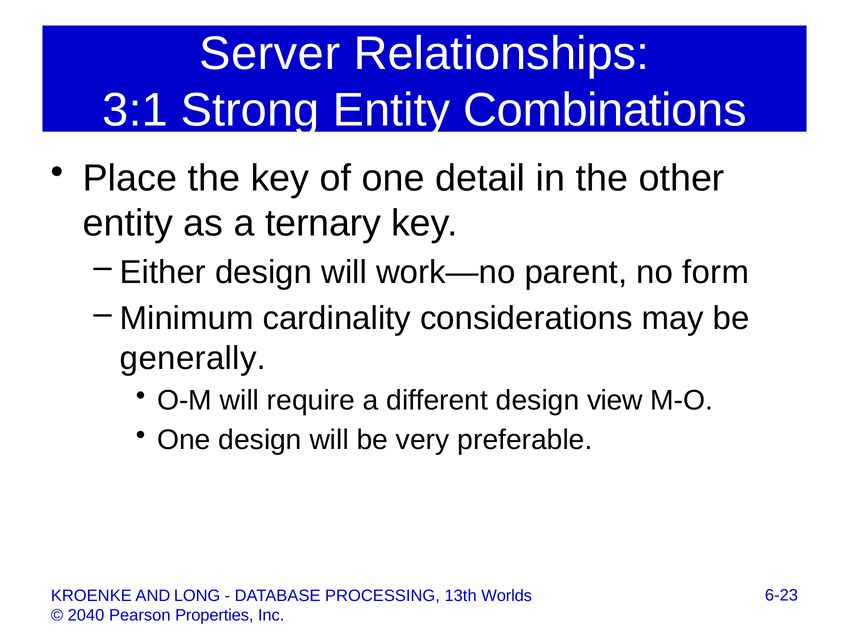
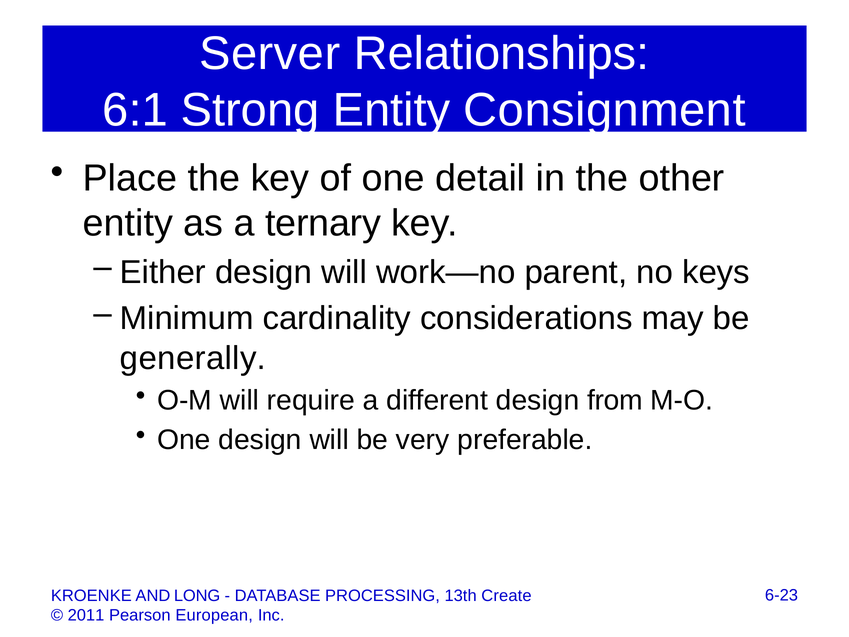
3:1: 3:1 -> 6:1 (135, 110)
Combinations: Combinations -> Consignment (605, 110)
form: form -> keys (716, 272)
view: view -> from (615, 400)
Worlds: Worlds -> Create (506, 595)
2040: 2040 -> 2011 (86, 615)
Properties: Properties -> European (214, 615)
